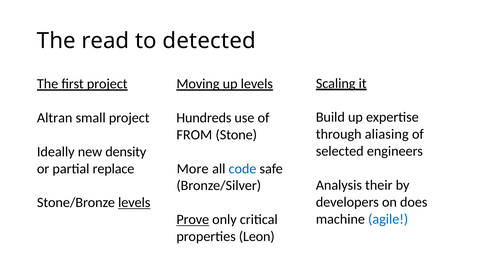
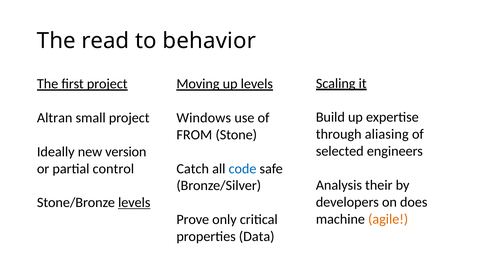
detected: detected -> behavior (209, 41)
Hundreds: Hundreds -> Windows (204, 118)
density: density -> version (126, 152)
More: More -> Catch (193, 169)
replace: replace -> control (113, 169)
agile colour: blue -> orange (388, 219)
Prove underline: present -> none (193, 219)
Leon: Leon -> Data (257, 236)
